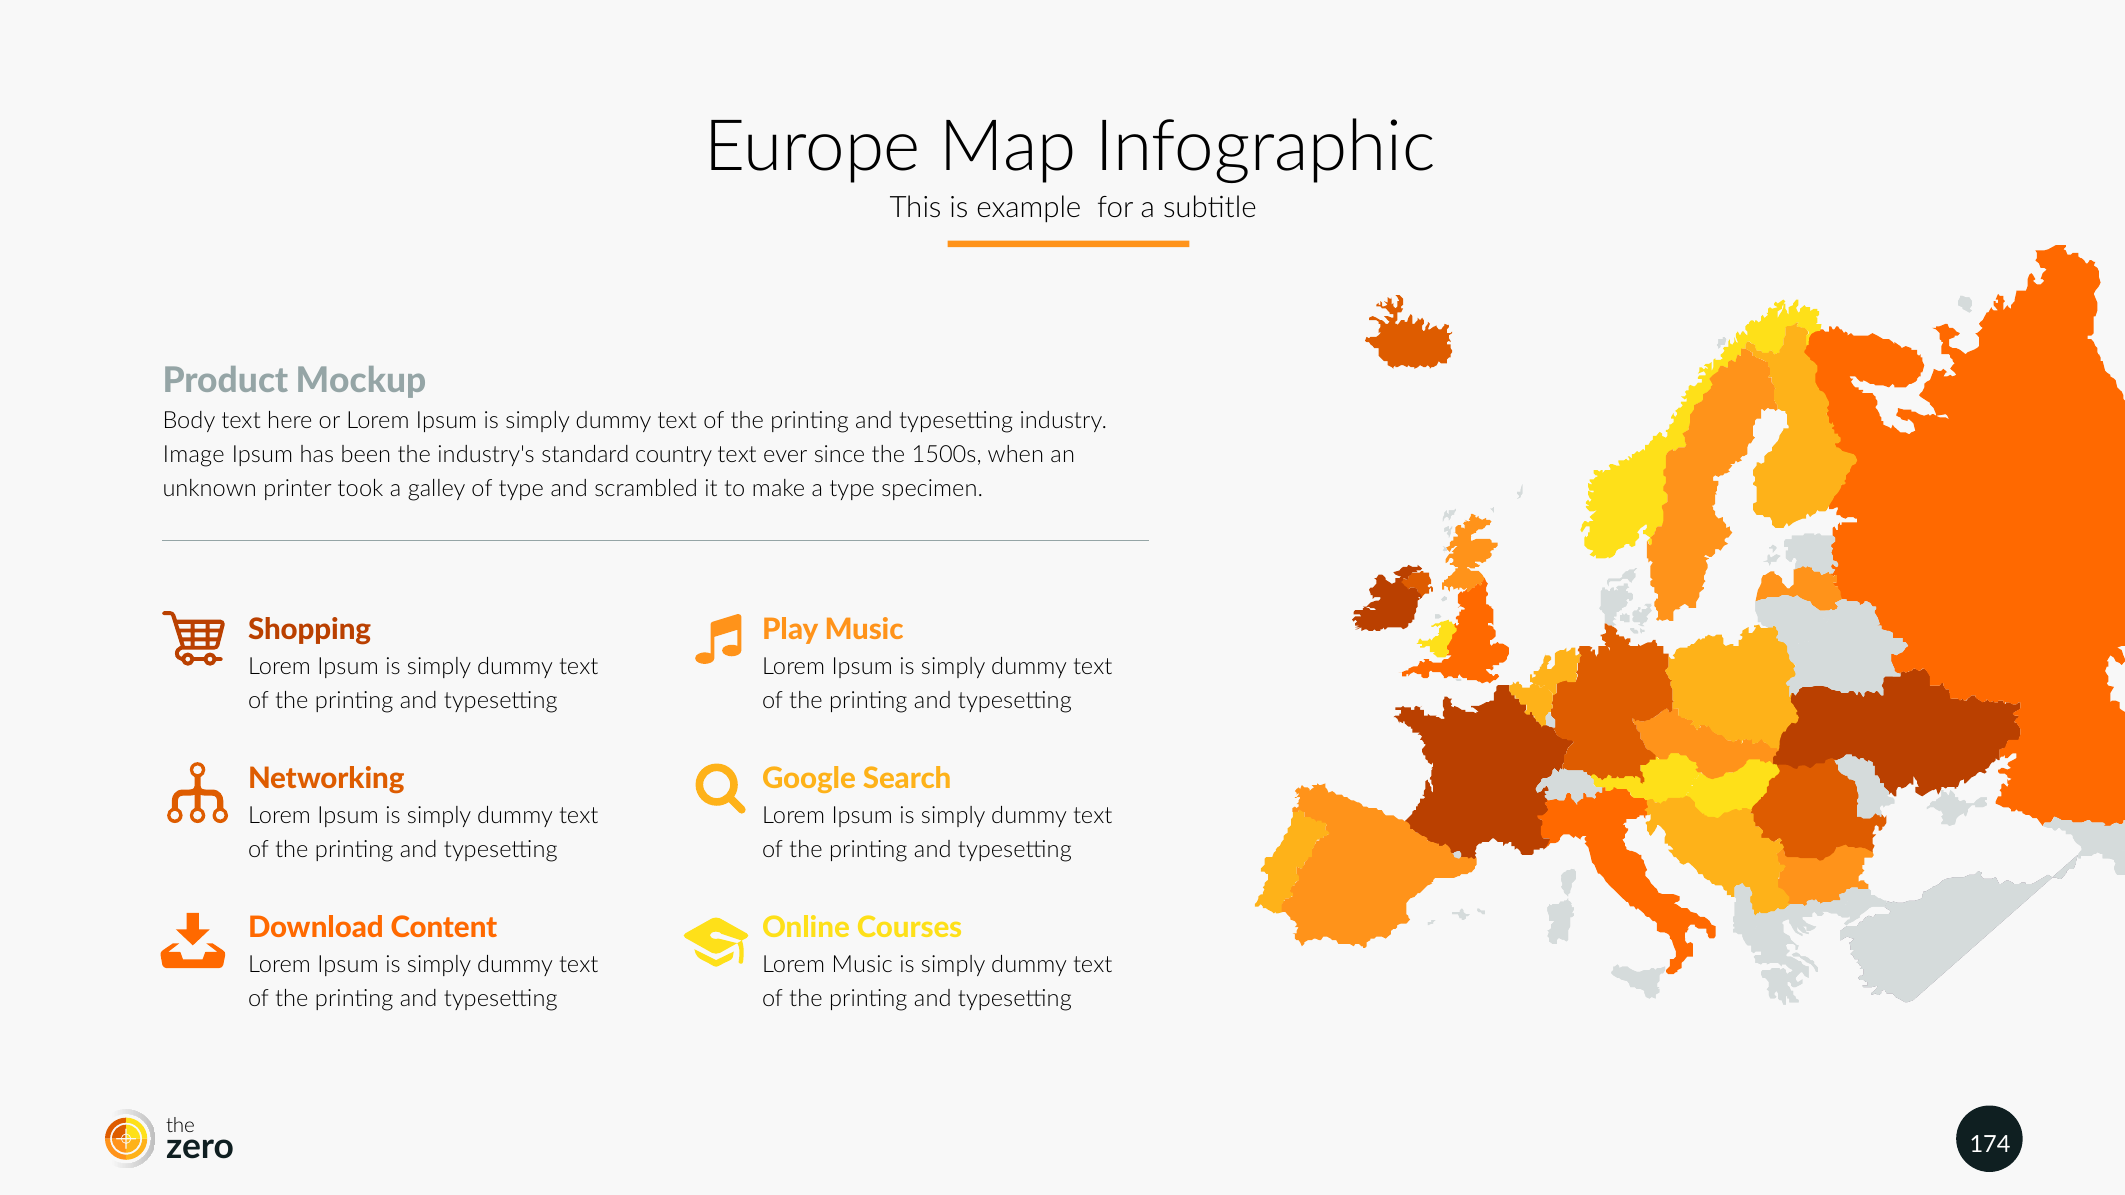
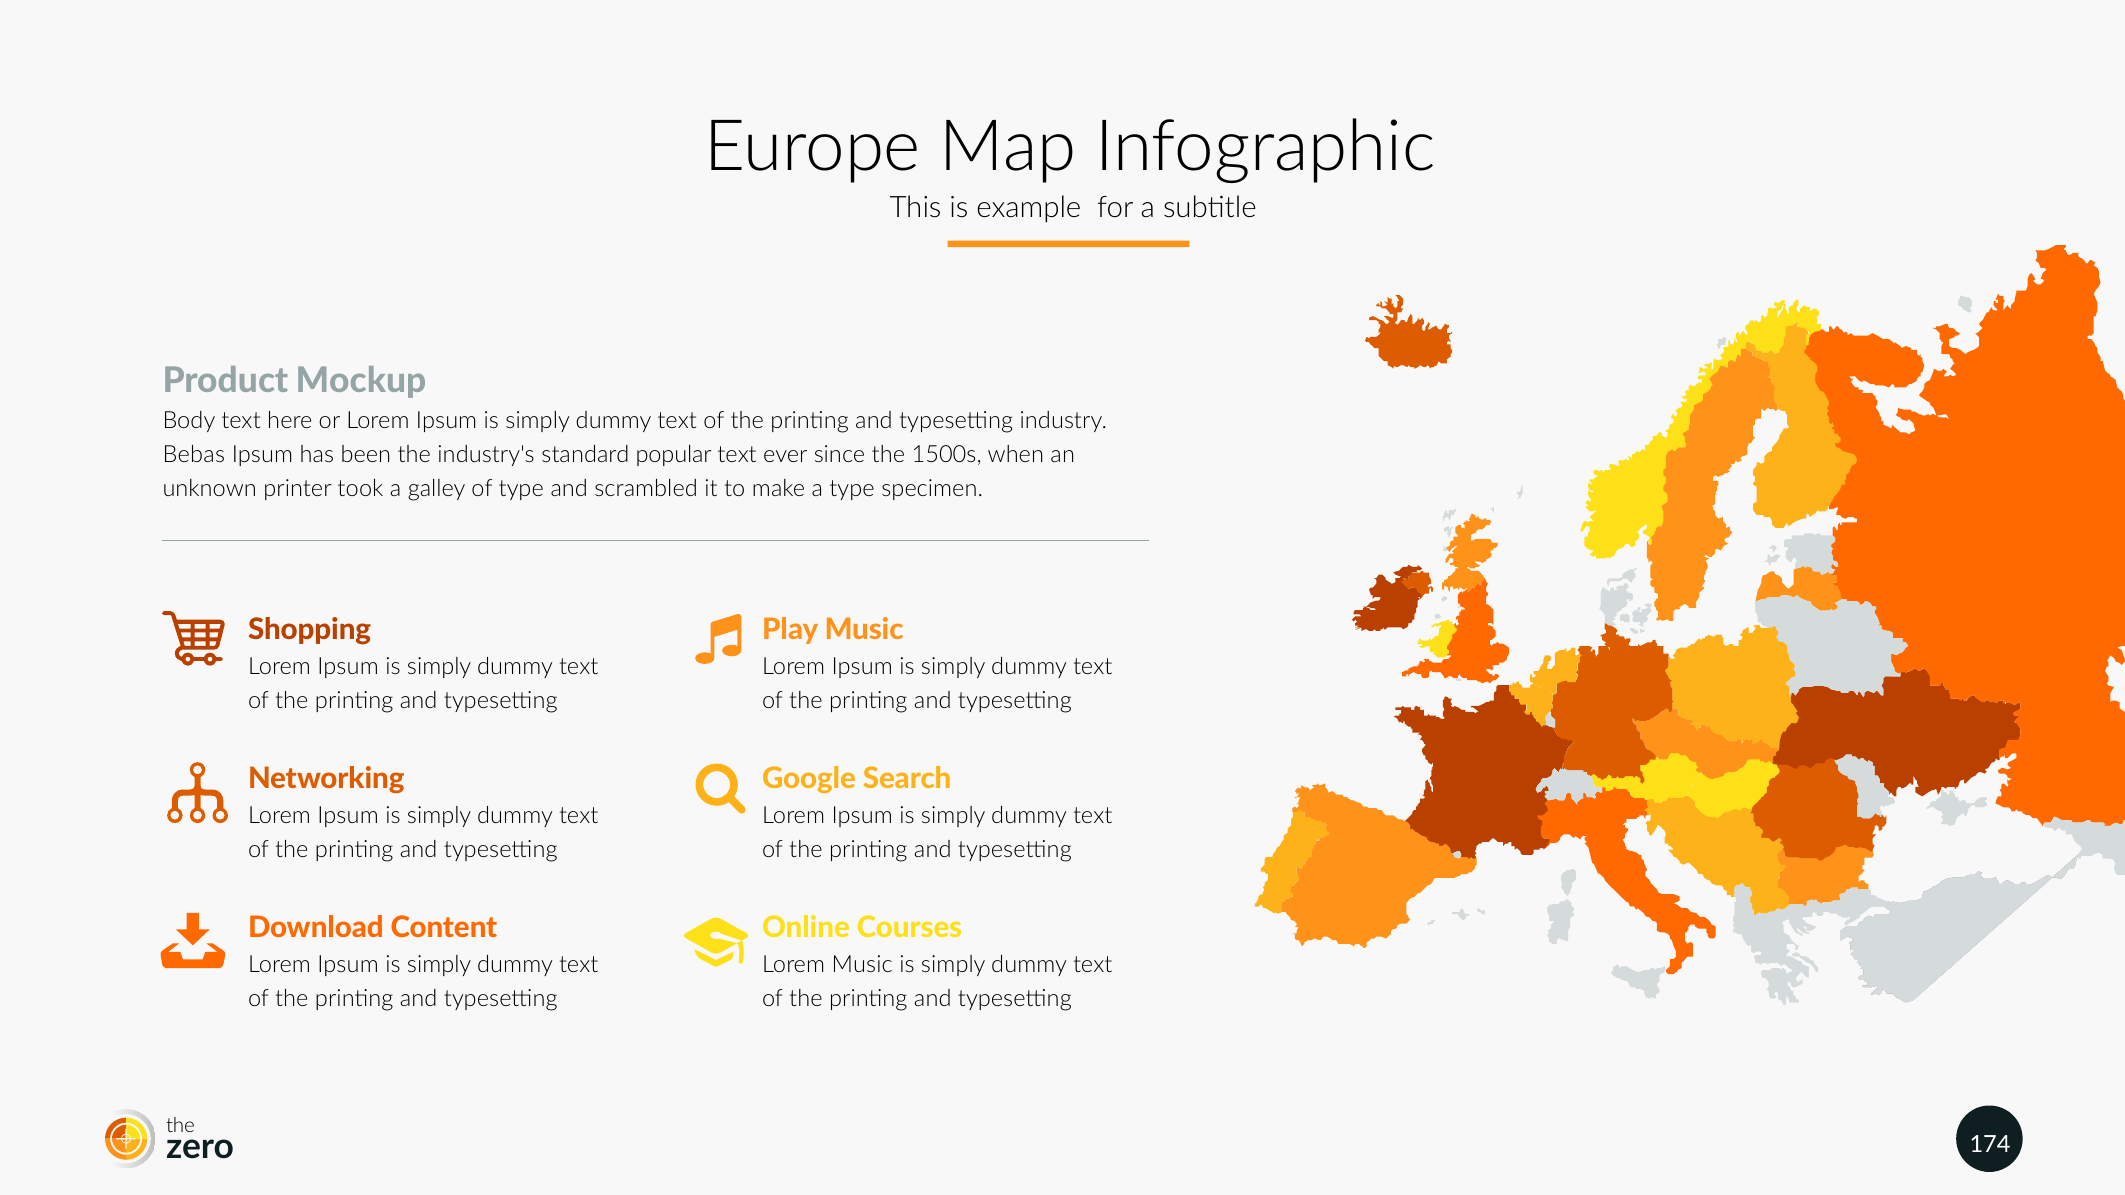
Image: Image -> Bebas (194, 455)
country: country -> popular (674, 455)
